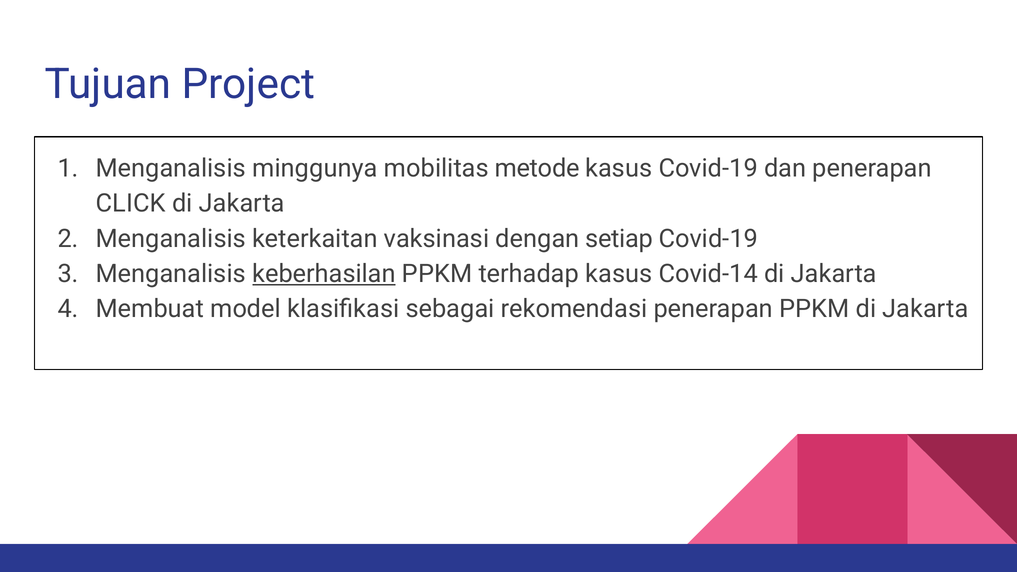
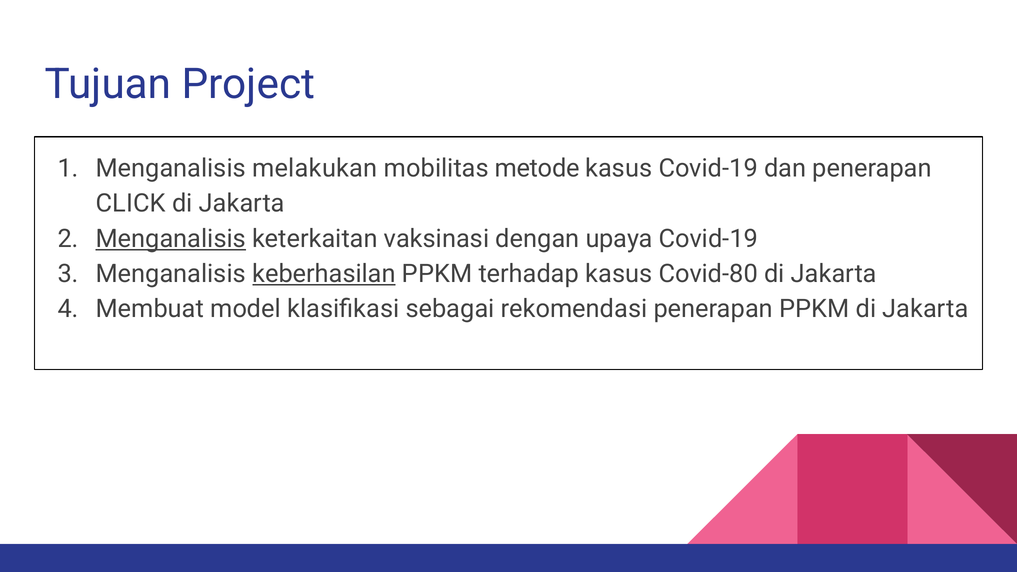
minggunya: minggunya -> melakukan (315, 169)
Menganalisis underline: none -> present (171, 239)
setiap: setiap -> upaya (619, 239)
Covid-14: Covid-14 -> Covid-80 (708, 274)
